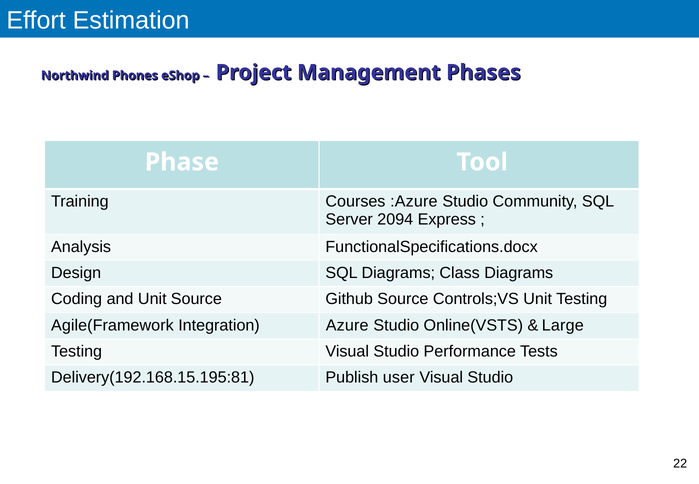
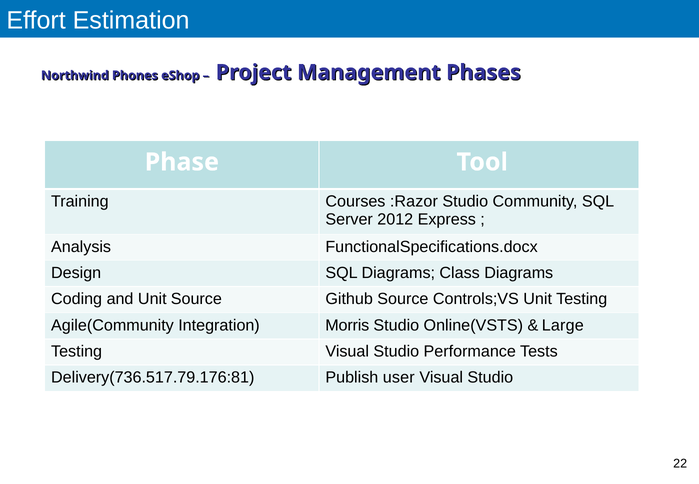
:Azure: :Azure -> :Razor (414, 202)
2094: 2094 -> 2012 (395, 220)
Agile(Framework: Agile(Framework -> Agile(Community (112, 325)
Azure: Azure -> Morris (347, 325)
Delivery(192.168.15.195:81: Delivery(192.168.15.195:81 -> Delivery(736.517.79.176:81 (153, 378)
